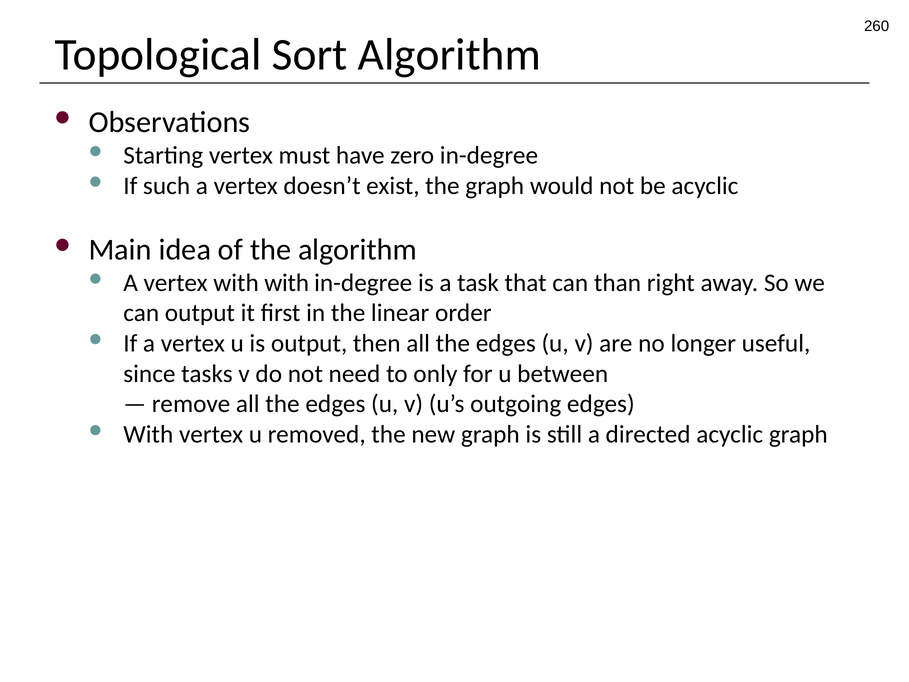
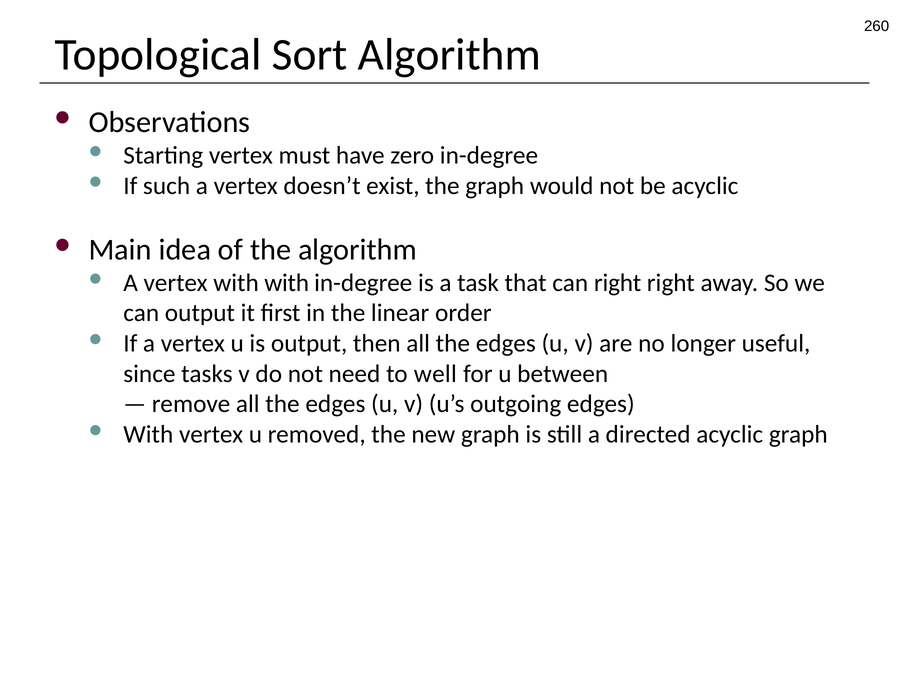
can than: than -> right (618, 283)
only: only -> well (435, 374)
